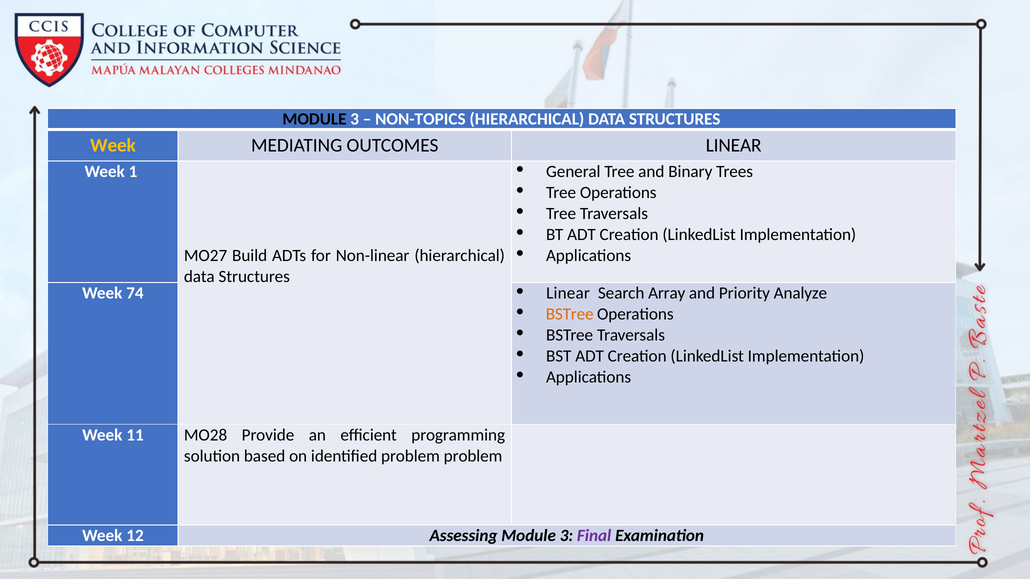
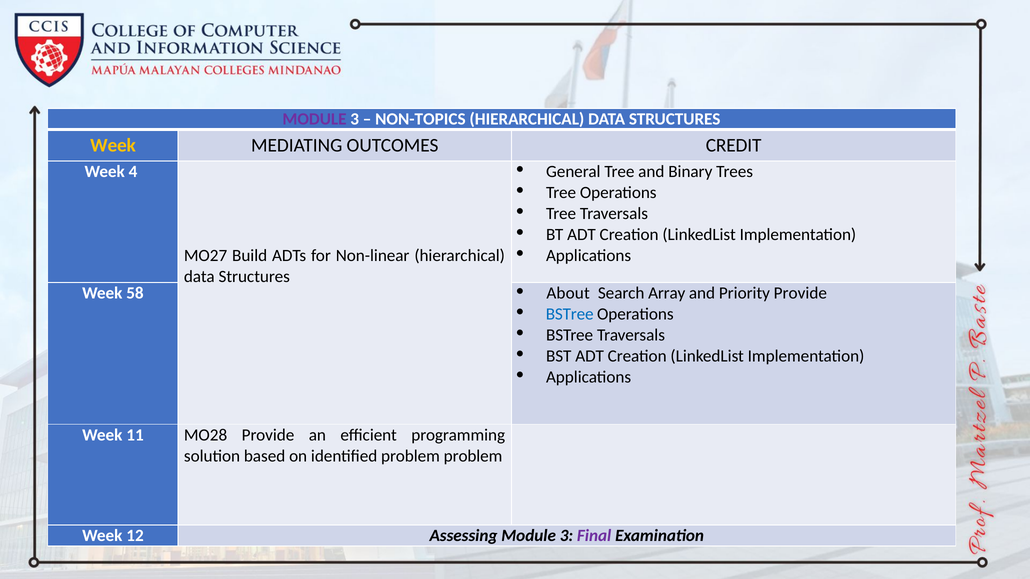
MODULE colour: black -> purple (314, 119)
OUTCOMES LINEAR: LINEAR -> CREDIT (734, 146)
1: 1 -> 4 (133, 172)
74: 74 -> 58 (135, 293)
Linear: Linear -> About (568, 293)
Priority Analyze: Analyze -> Provide (800, 293)
BSTree colour: orange -> blue (570, 314)
